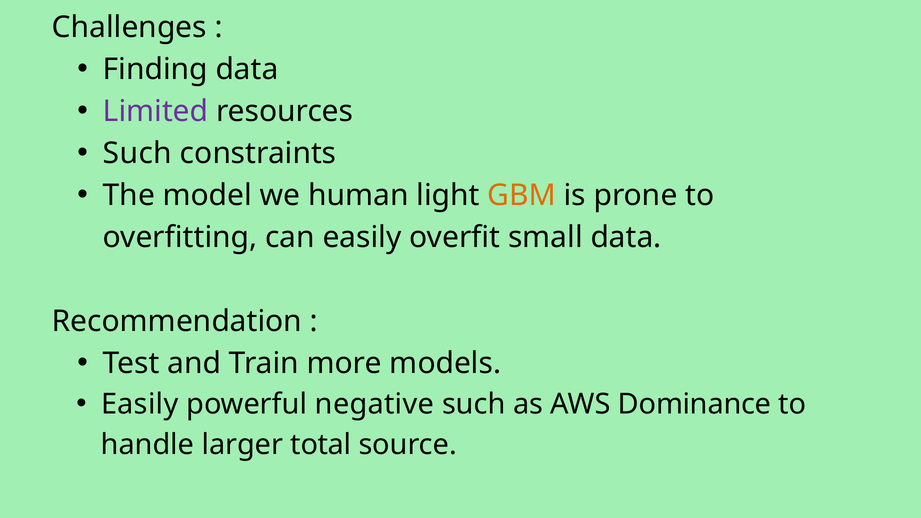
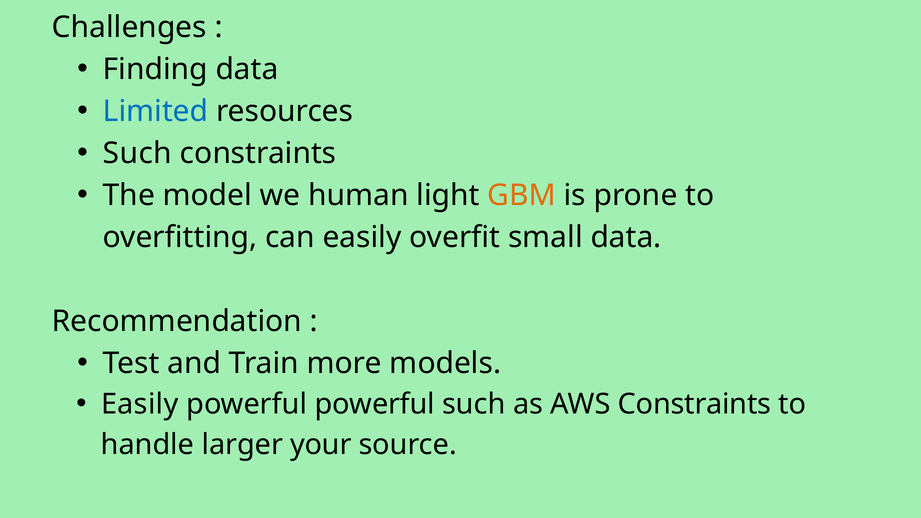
Limited colour: purple -> blue (156, 111)
powerful negative: negative -> powerful (375, 404)
AWS Dominance: Dominance -> Constraints (695, 404)
total: total -> your (321, 445)
